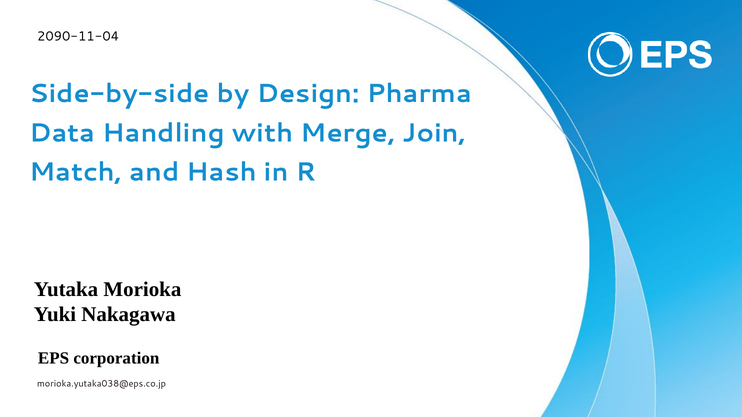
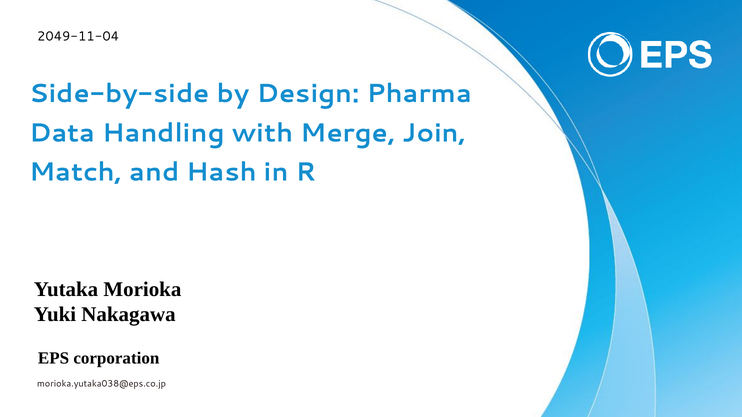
2090-11-04: 2090-11-04 -> 2049-11-04 (78, 37)
